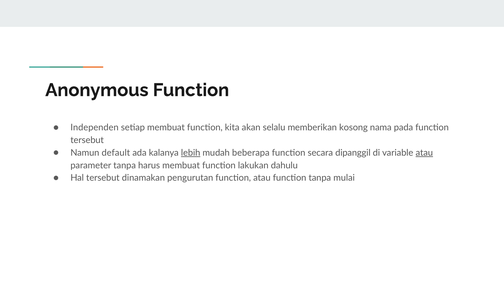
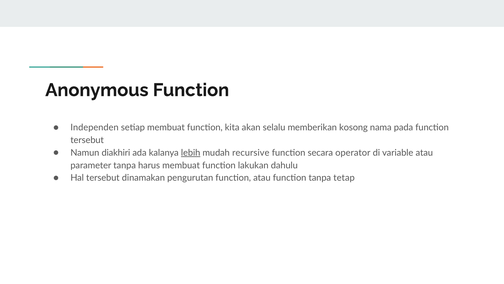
default: default -> diakhiri (116, 152)
beberapa: beberapa -> recursive (251, 152)
dipanggil: dipanggil -> operator (353, 152)
atau underline: present -> none (424, 152)
mulai: mulai -> tetap (344, 178)
